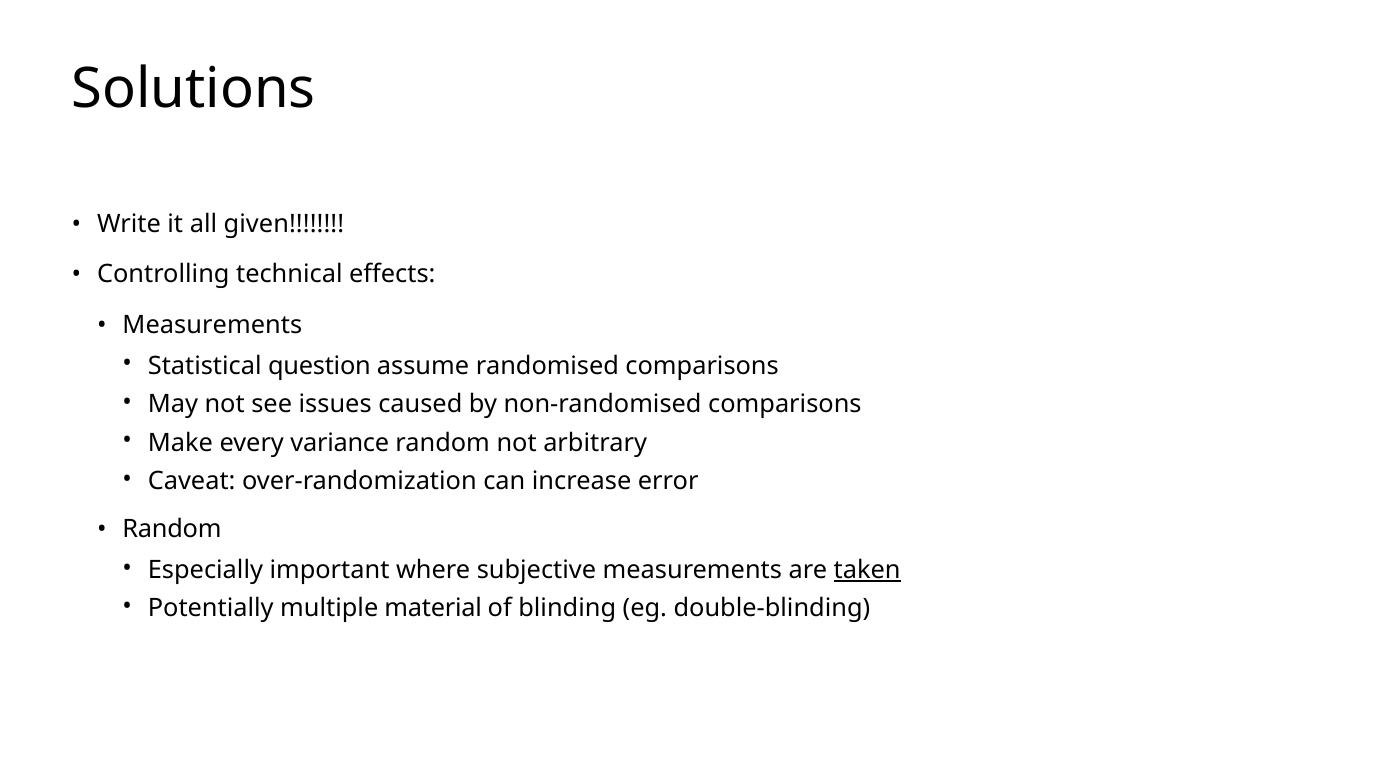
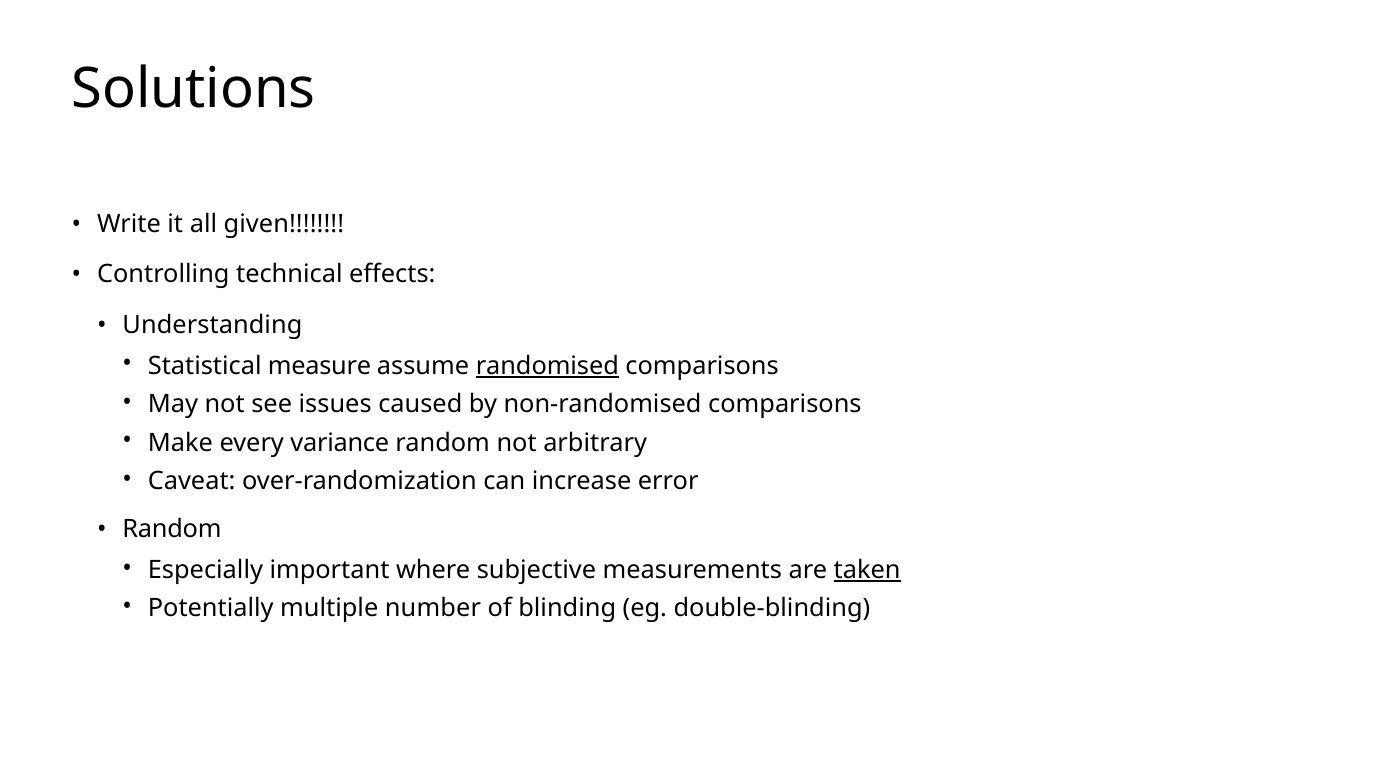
Measurements: Measurements -> Understanding (212, 325)
question: question -> measure (319, 366)
randomised underline: none -> present (547, 366)
material: material -> number (433, 609)
